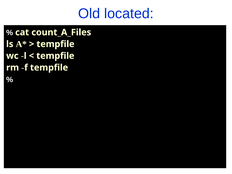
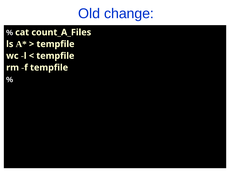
located: located -> change (129, 14)
